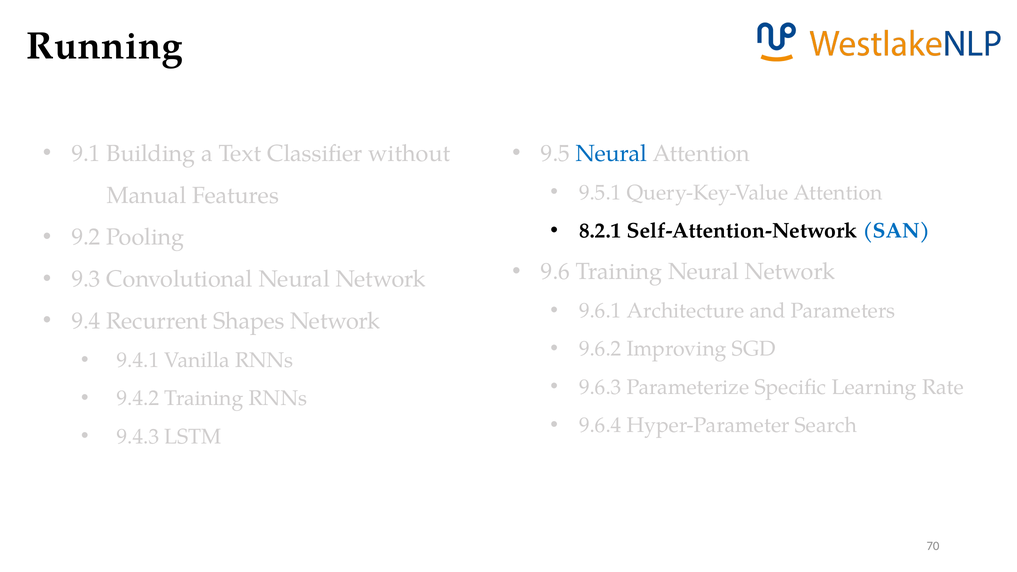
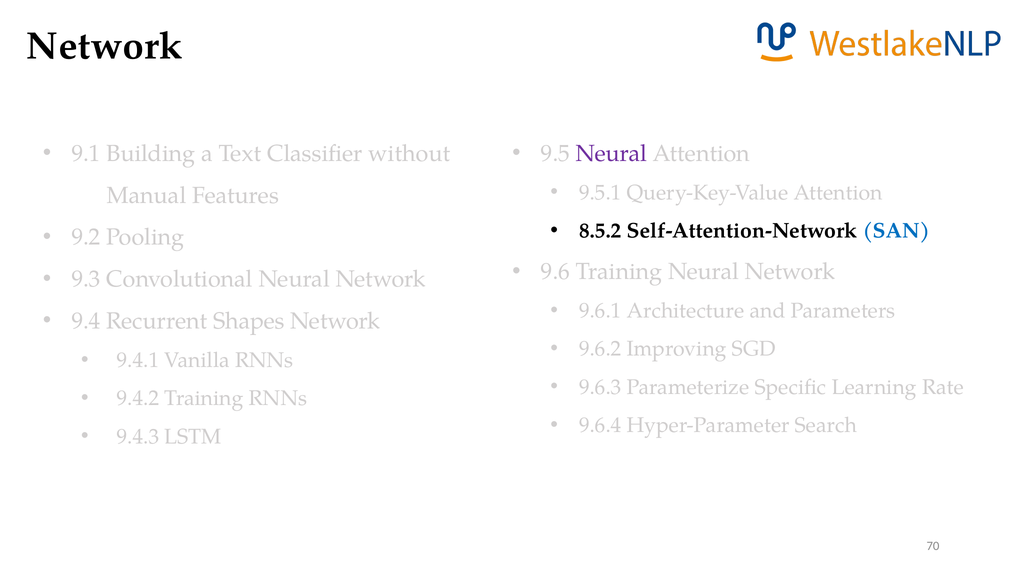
Running: Running -> Network (105, 46)
Neural colour: blue -> purple (611, 153)
8.2.1: 8.2.1 -> 8.5.2 (600, 231)
